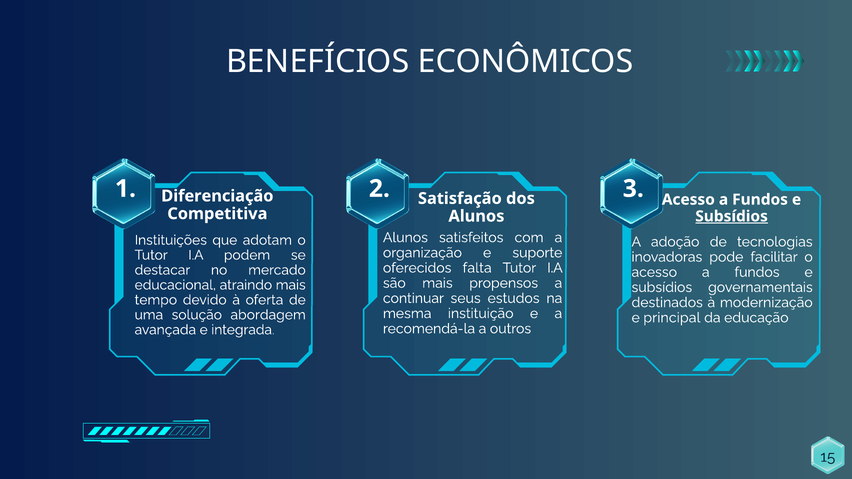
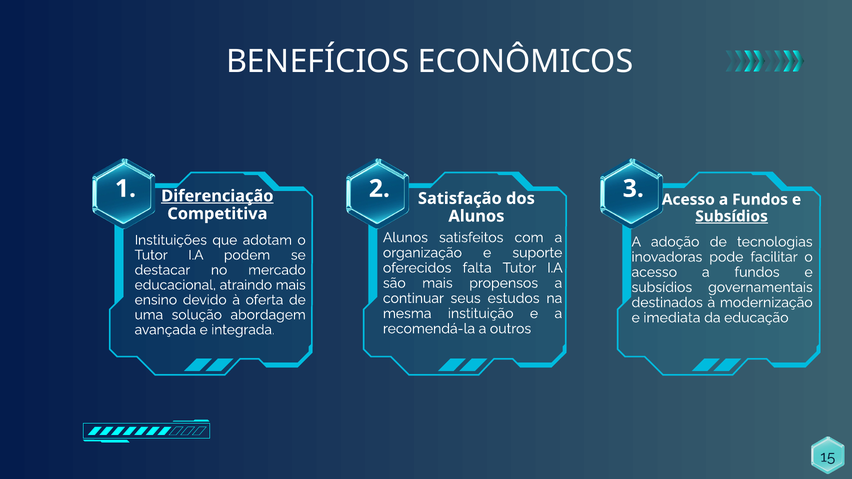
Diferenciação underline: none -> present (217, 196)
tempo: tempo -> ensino (156, 300)
principal: principal -> imediata (672, 318)
